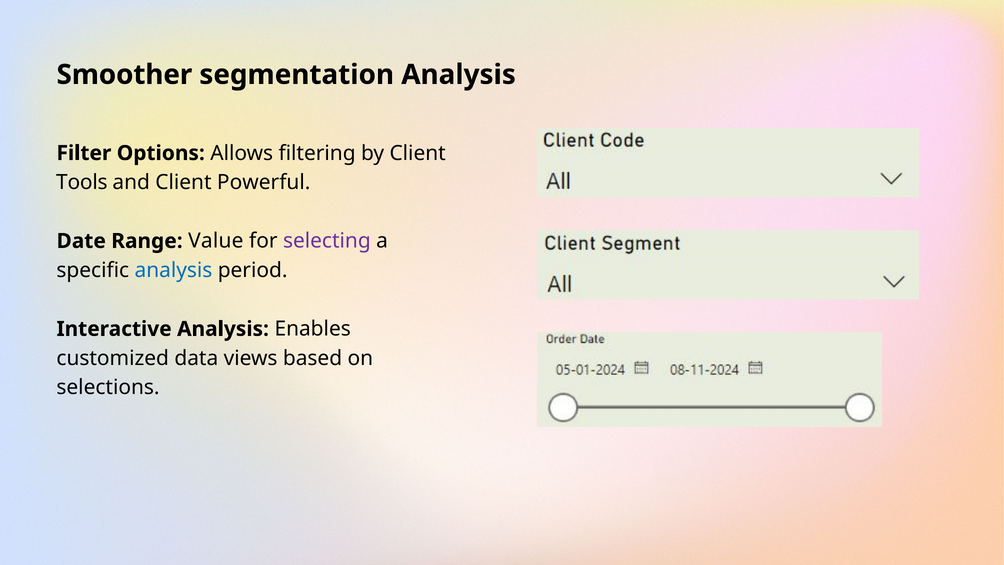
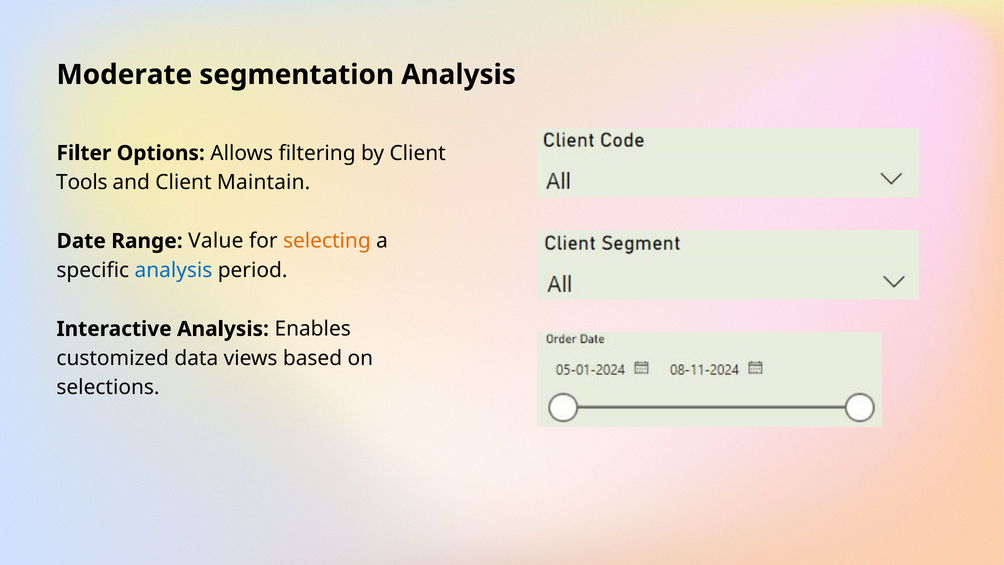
Smoother: Smoother -> Moderate (124, 75)
Powerful: Powerful -> Maintain (264, 182)
selecting colour: purple -> orange (327, 241)
